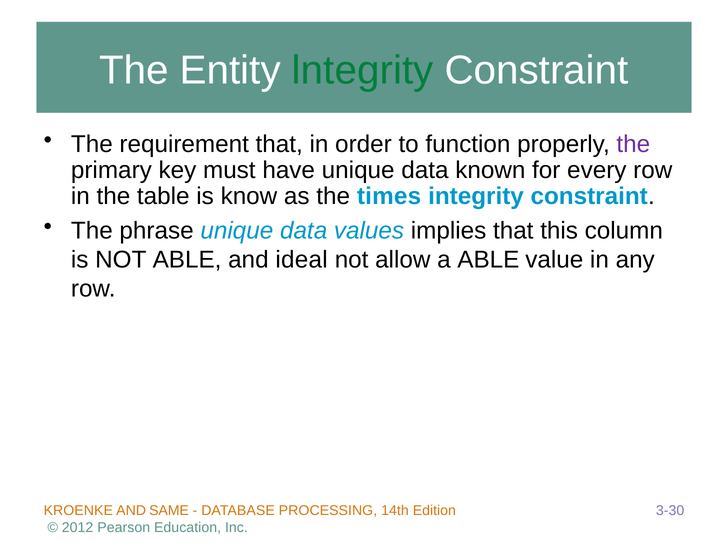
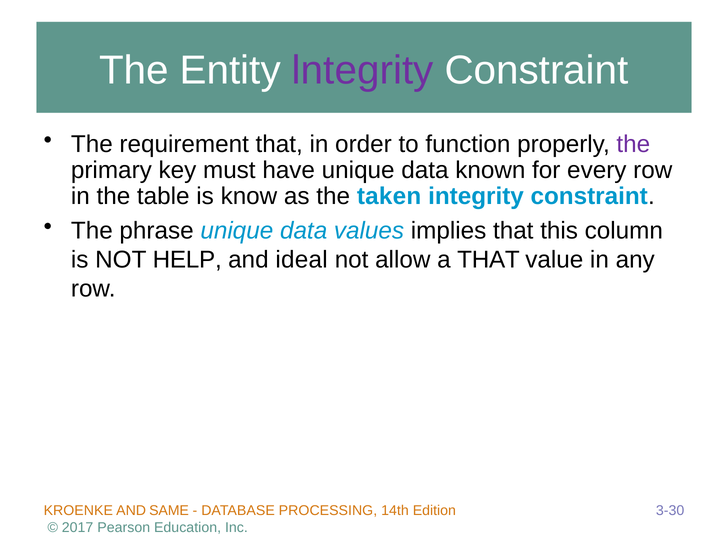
lntegrity colour: green -> purple (363, 70)
times: times -> taken (389, 196)
NOT ABLE: ABLE -> HELP (187, 260)
a ABLE: ABLE -> THAT (489, 260)
2012: 2012 -> 2017 (78, 528)
